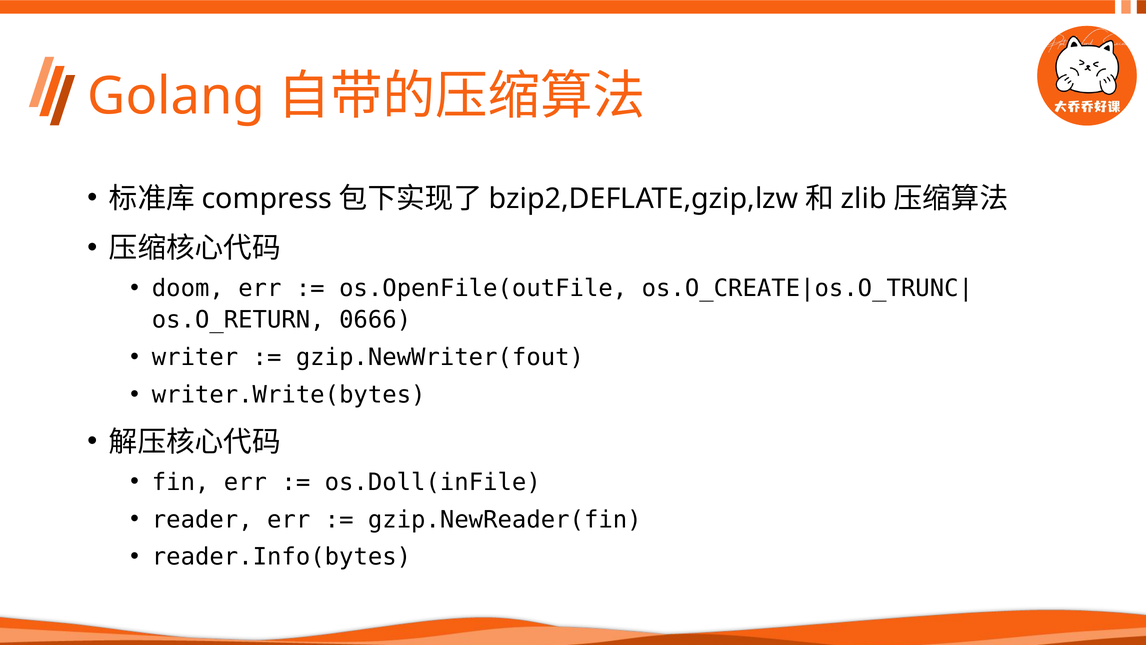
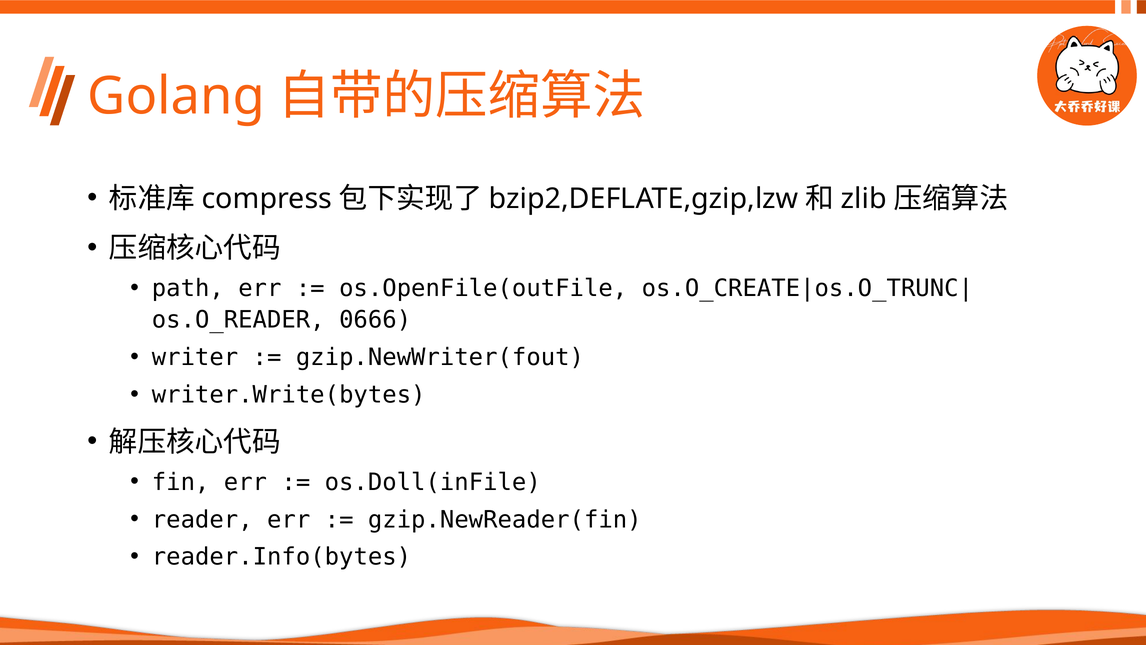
doom: doom -> path (188, 288)
os.O_RETURN: os.O_RETURN -> os.O_READER (238, 320)
